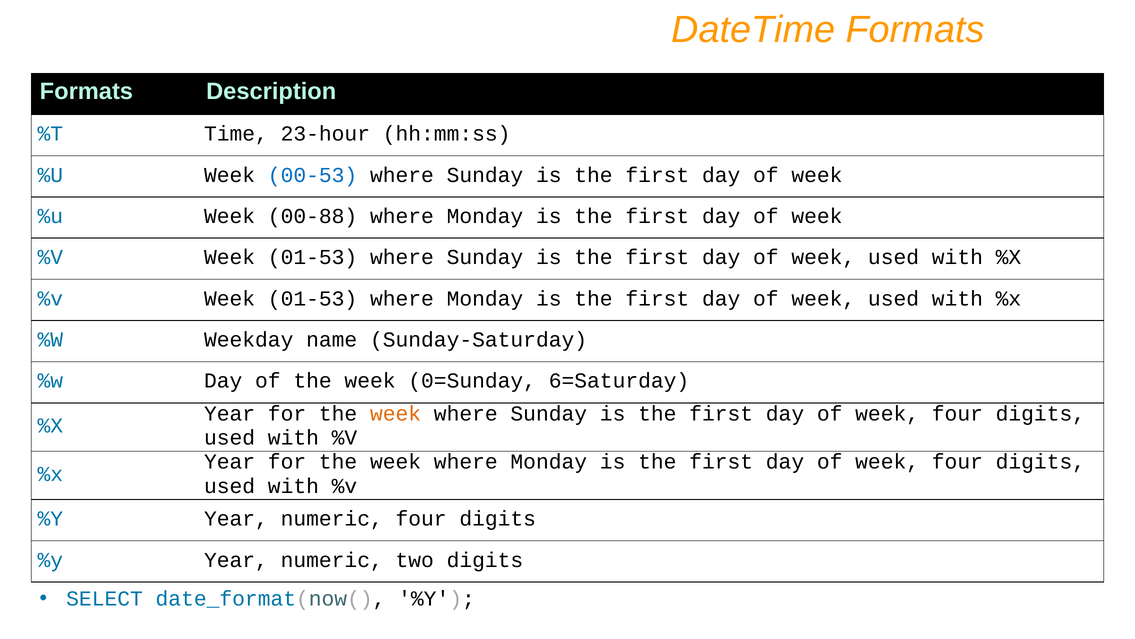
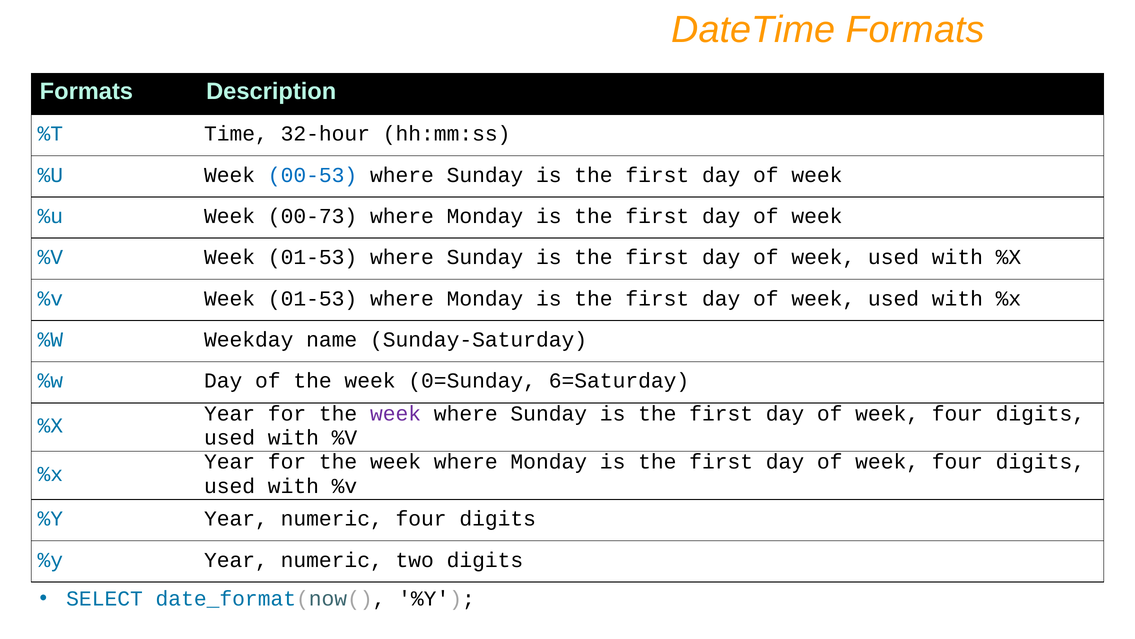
23-hour: 23-hour -> 32-hour (325, 134)
00-88: 00-88 -> 00-73 (313, 216)
week colour: orange -> purple (396, 413)
